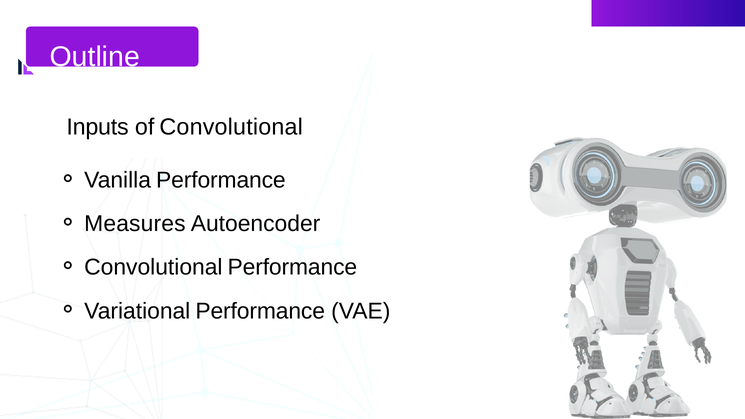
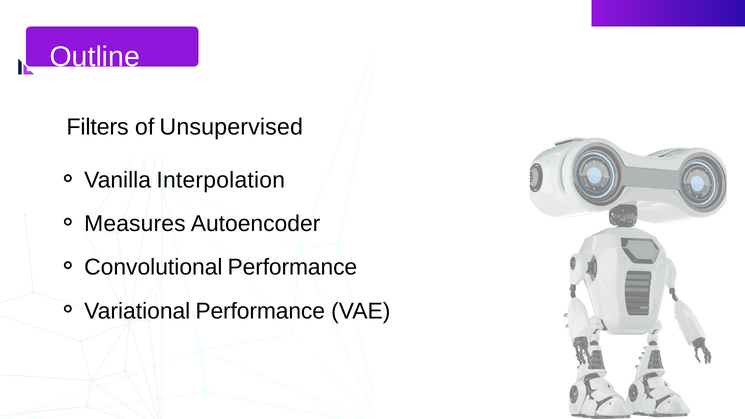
Inputs: Inputs -> Filters (98, 127)
of Convolutional: Convolutional -> Unsupervised (231, 127)
Vanilla Performance: Performance -> Interpolation (221, 180)
